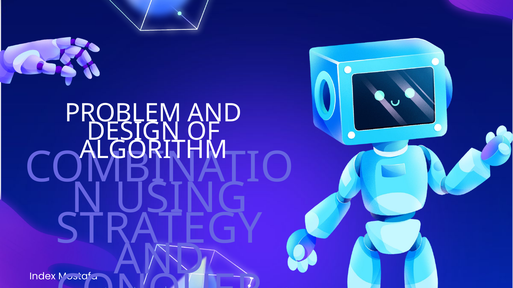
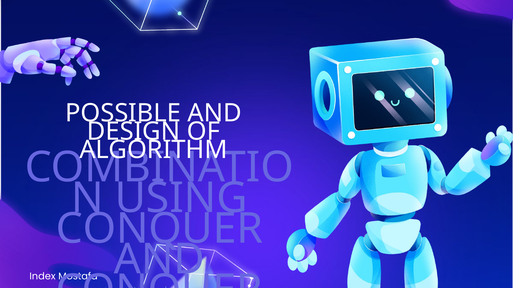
PROBLEM: PROBLEM -> POSSIBLE (123, 113)
STRATEGY: STRATEGY -> CONQUER (159, 229)
